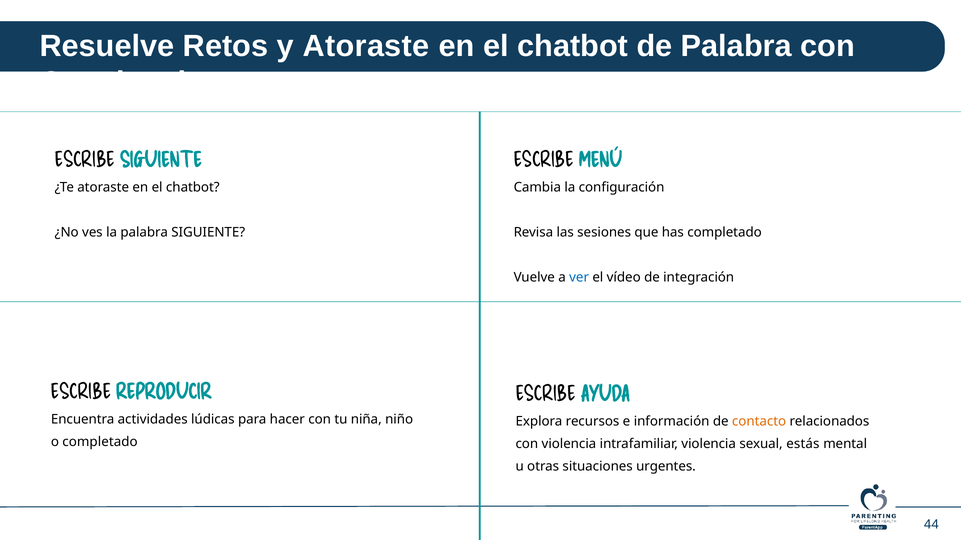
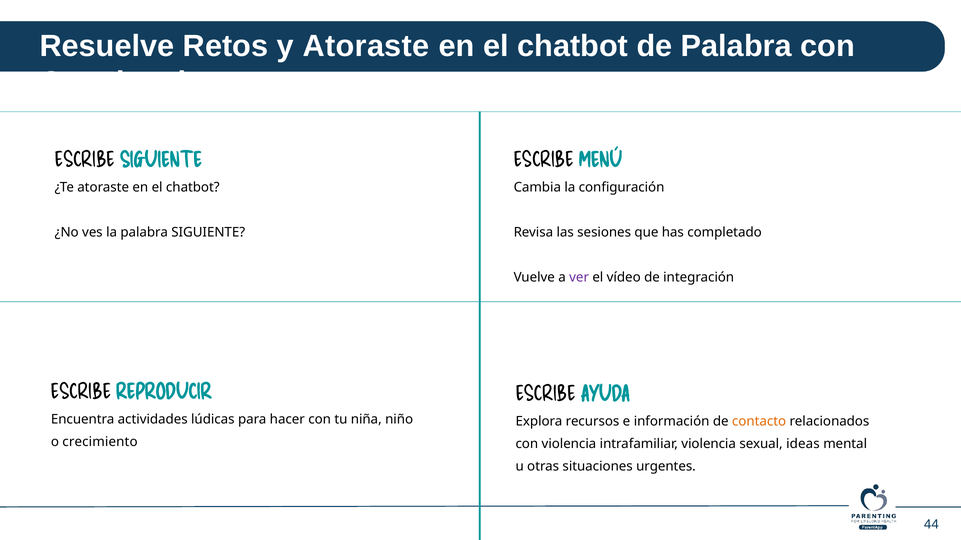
ver colour: blue -> purple (579, 277)
o completado: completado -> crecimiento (100, 442)
estás: estás -> ideas (803, 444)
